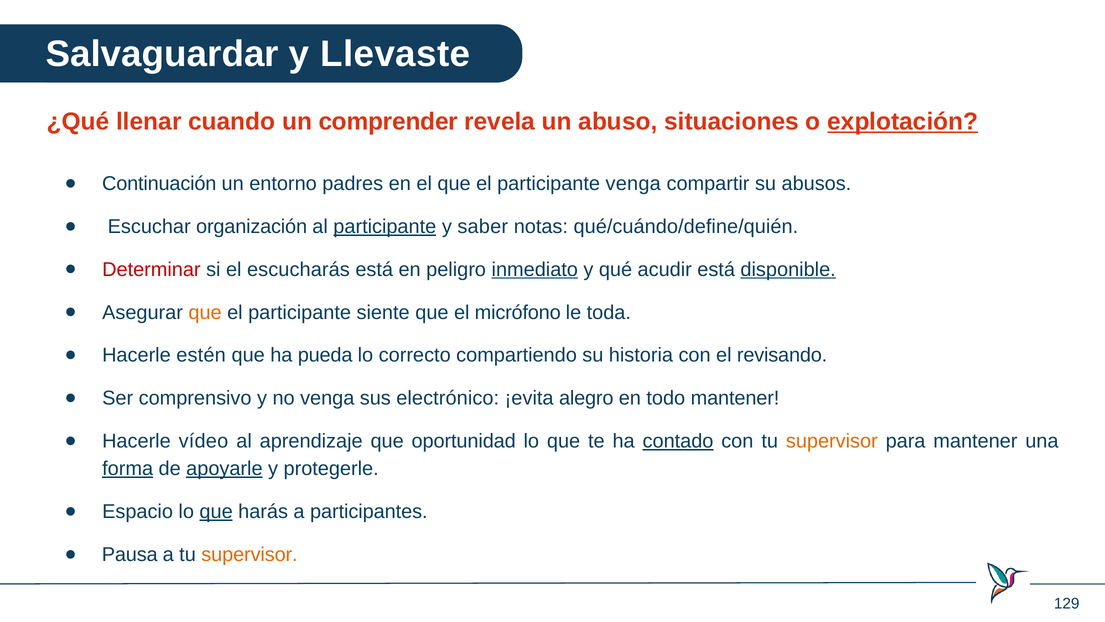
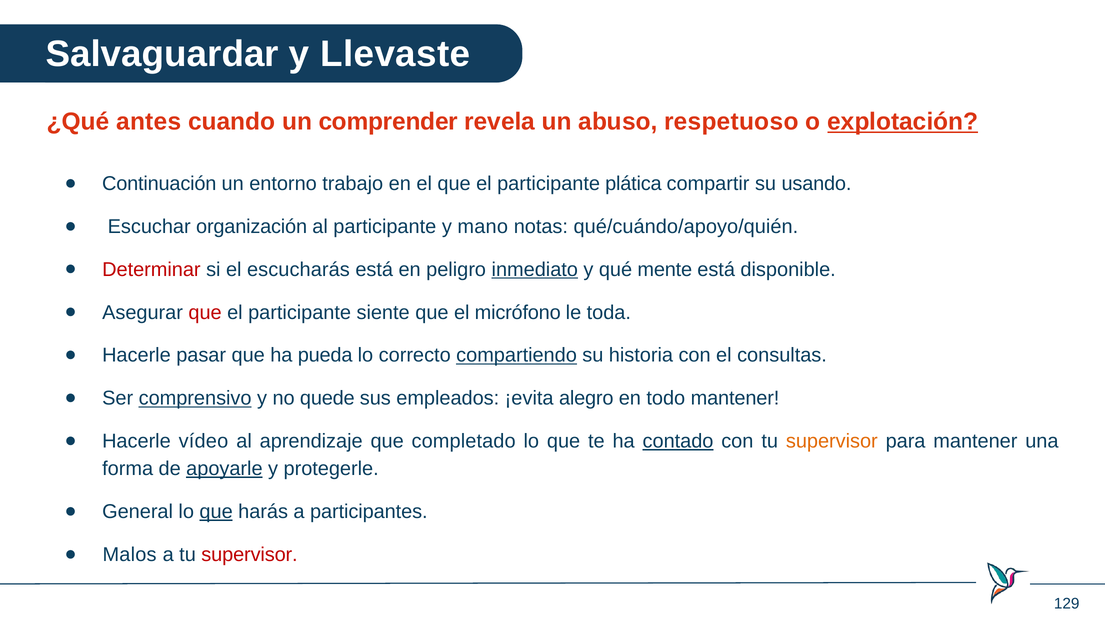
llenar: llenar -> antes (149, 122)
situaciones: situaciones -> respetuoso (731, 122)
padres: padres -> trabajo (353, 184)
participante venga: venga -> plática (633, 184)
abusos: abusos -> usando (816, 184)
participante underline: present -> none (385, 226)
saber: saber -> mano (483, 226)
qué/cuándo/define/quién: qué/cuándo/define/quién -> qué/cuándo/apoyo/quién (686, 226)
acudir: acudir -> mente (665, 269)
disponible underline: present -> none (788, 269)
que colour: orange -> red (205, 312)
estén: estén -> pasar (201, 355)
compartiendo underline: none -> present (517, 355)
revisando: revisando -> consultas (782, 355)
comprensivo underline: none -> present (195, 398)
no venga: venga -> quede (327, 398)
electrónico: electrónico -> empleados (448, 398)
oportunidad: oportunidad -> completado (464, 441)
forma underline: present -> none (128, 468)
Espacio: Espacio -> General (138, 511)
Pausa: Pausa -> Malos (130, 554)
supervisor colour: orange -> red (250, 554)
